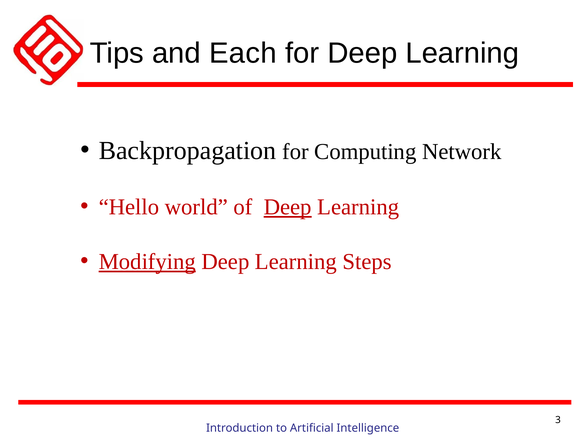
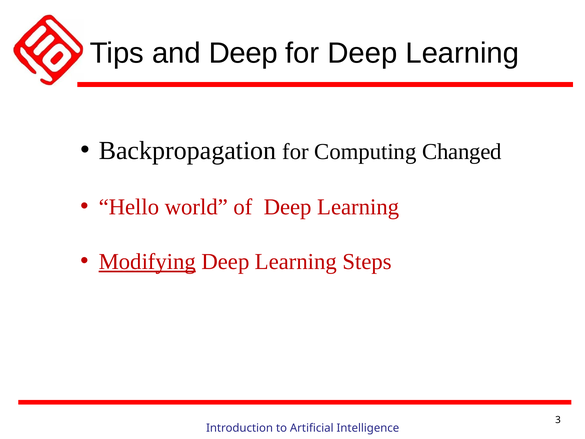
and Each: Each -> Deep (243, 53)
Network: Network -> Changed (462, 152)
Deep underline: present -> none (288, 207)
